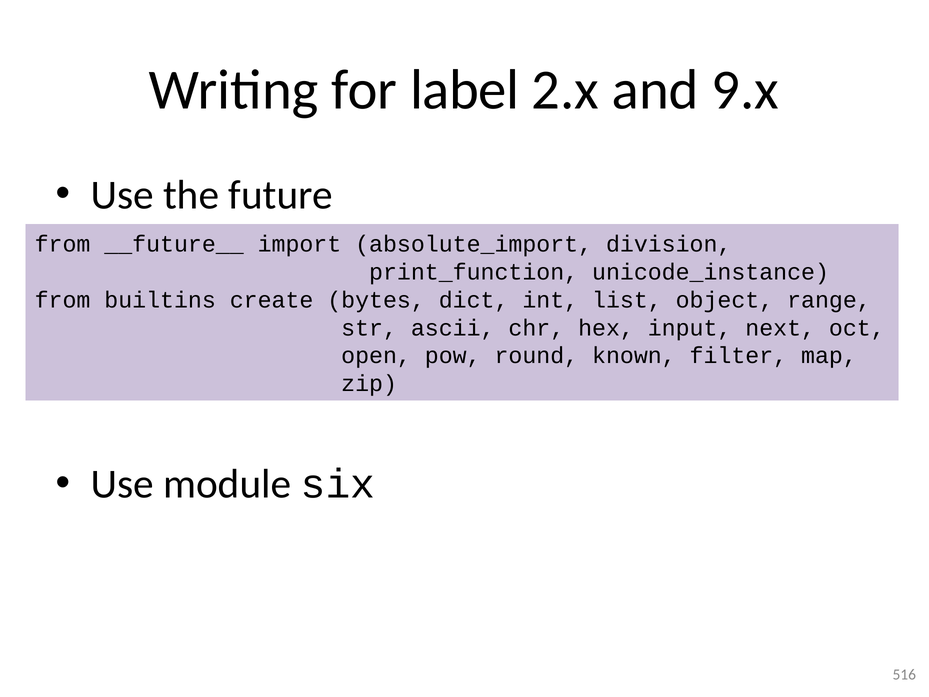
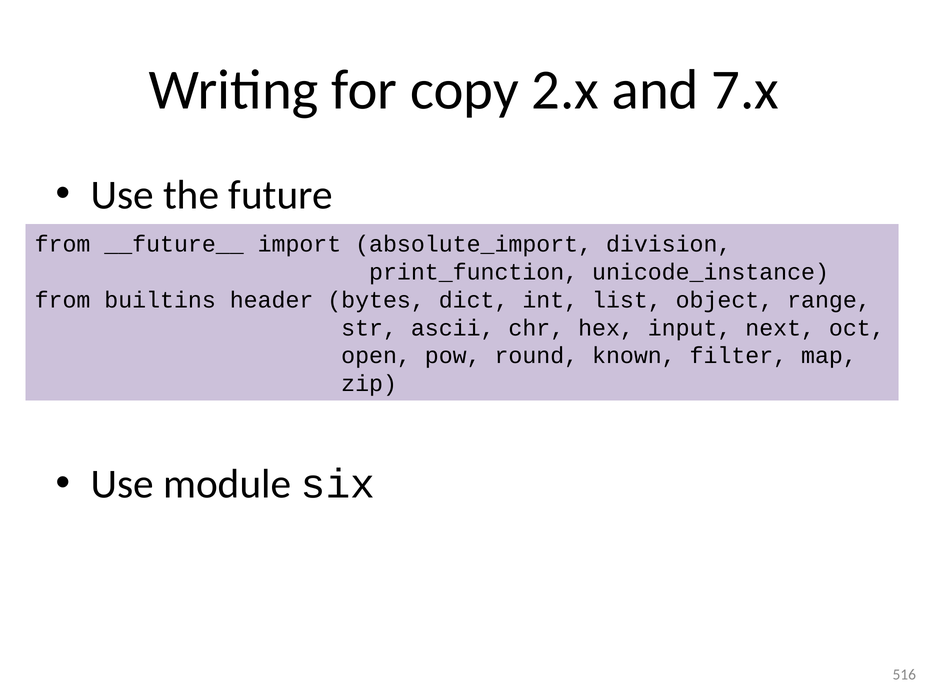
label: label -> copy (464, 90)
9.x: 9.x -> 7.x (745, 90)
create: create -> header (272, 300)
